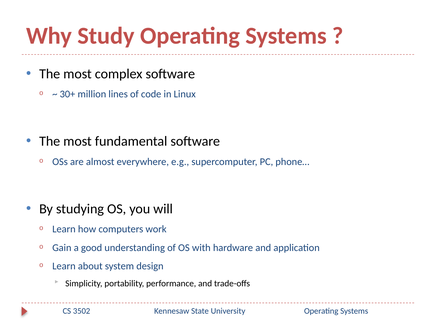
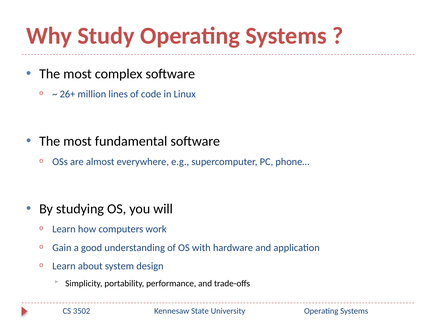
30+: 30+ -> 26+ (67, 94)
